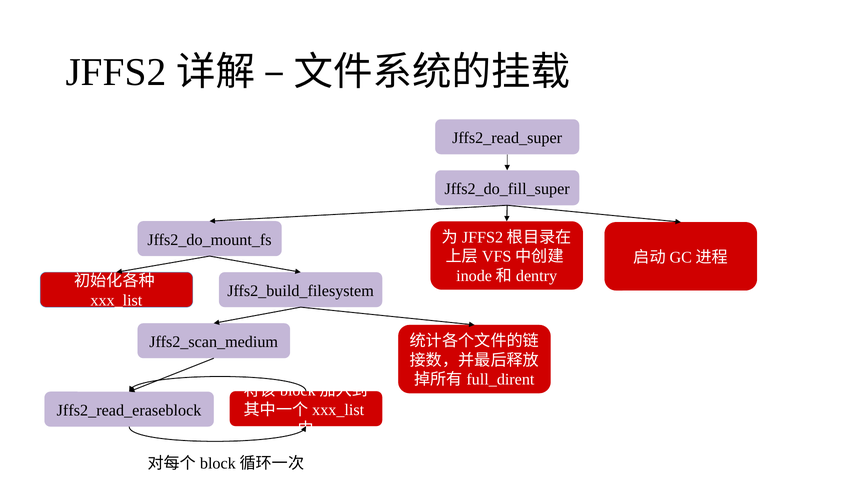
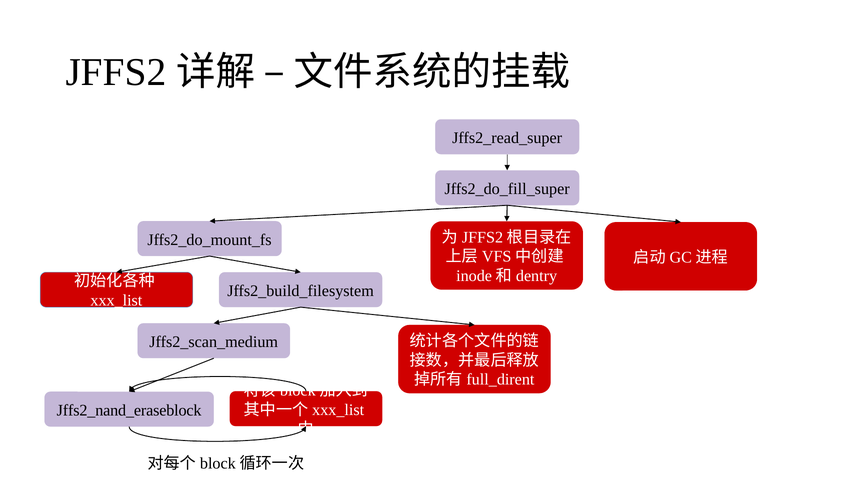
Jffs2_read_eraseblock: Jffs2_read_eraseblock -> Jffs2_nand_eraseblock (129, 411)
